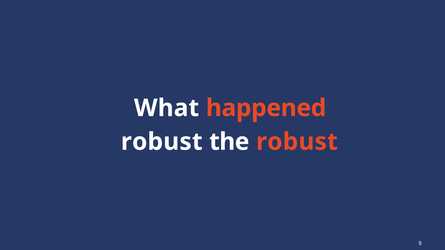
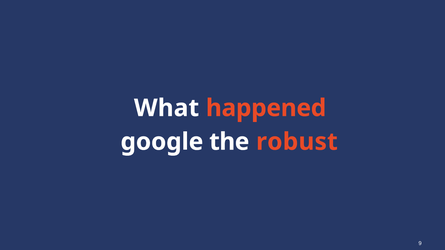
robust: robust -> google (162, 142)
